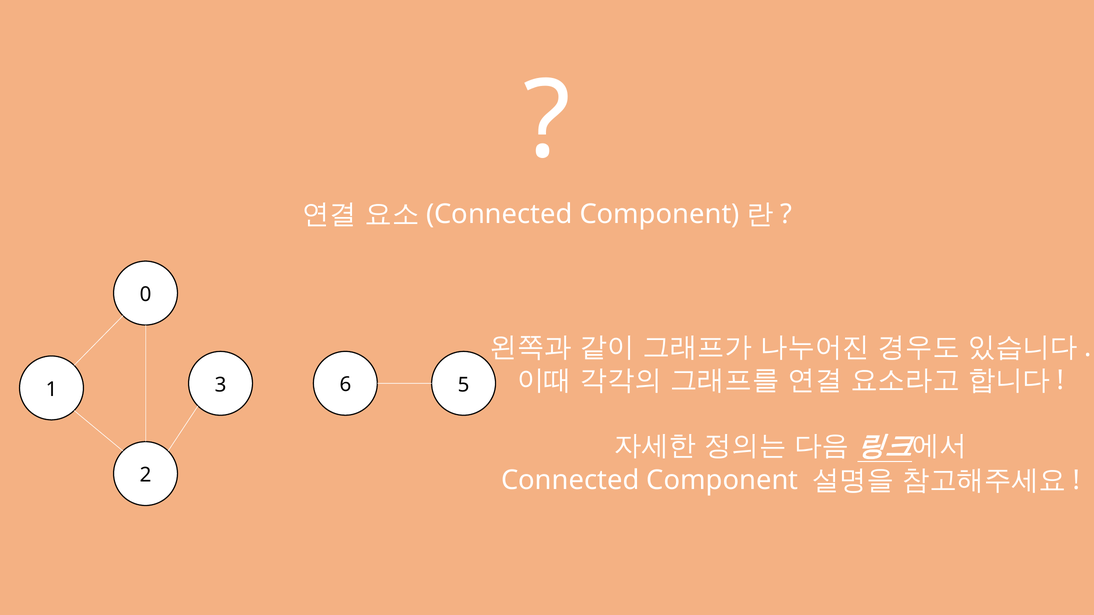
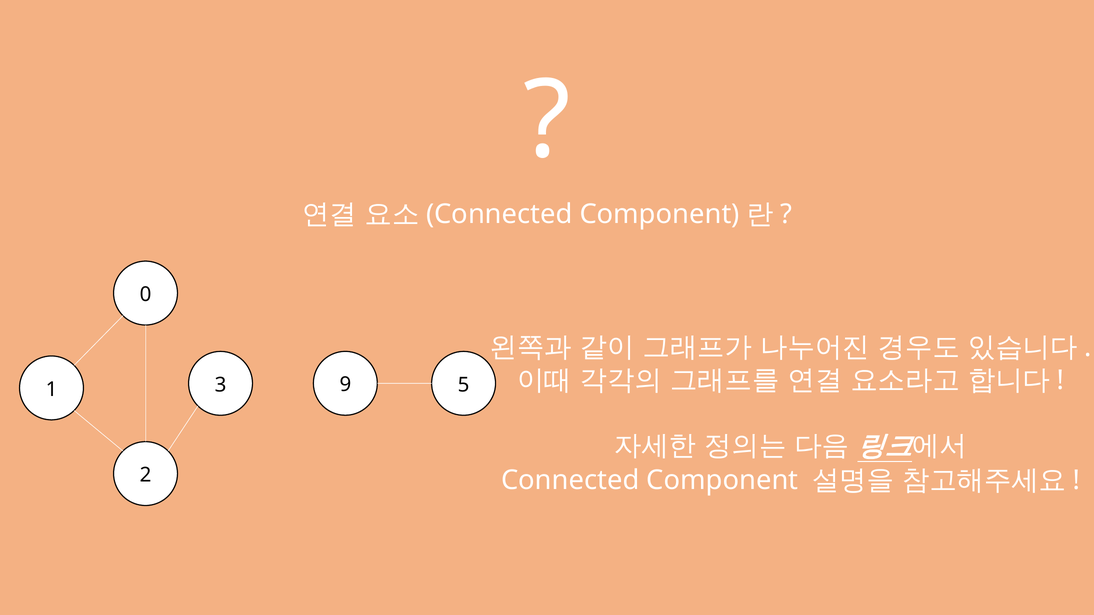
6: 6 -> 9 (345, 385)
